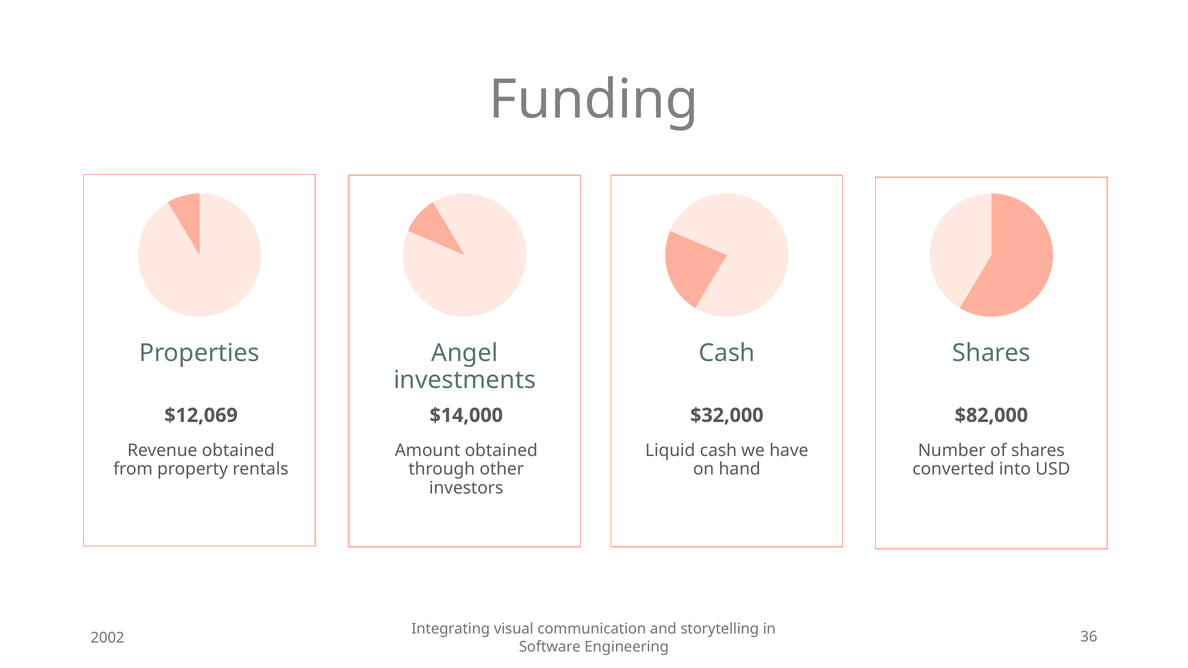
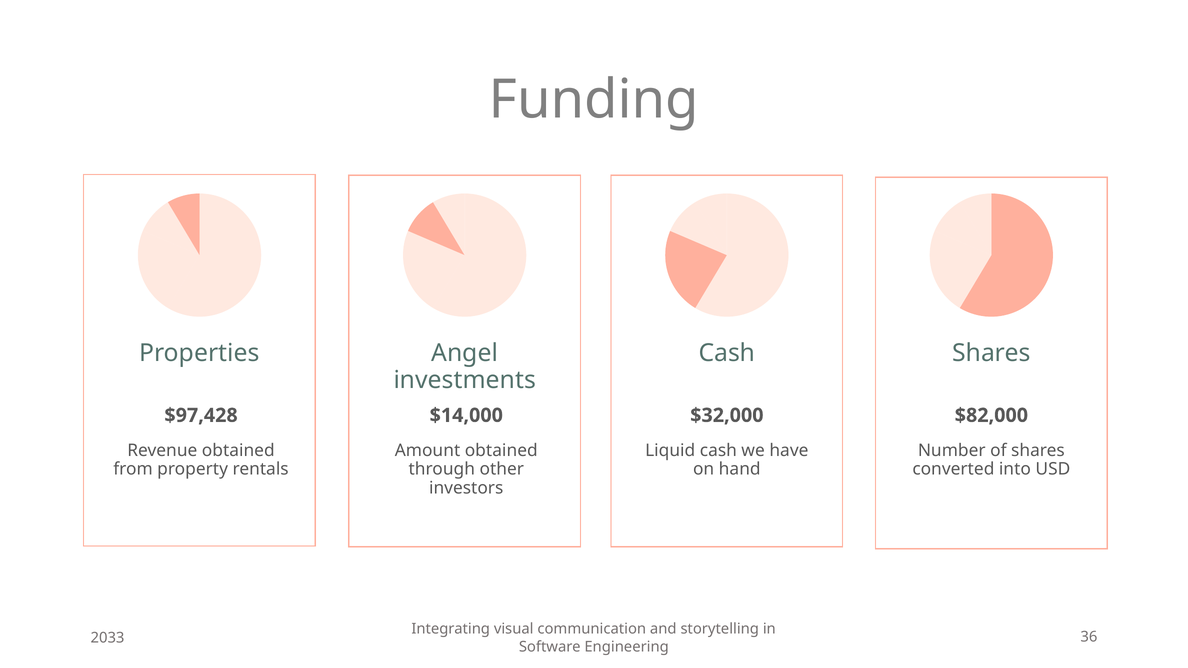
$12,069: $12,069 -> $97,428 (201, 416)
2002: 2002 -> 2033 (108, 638)
